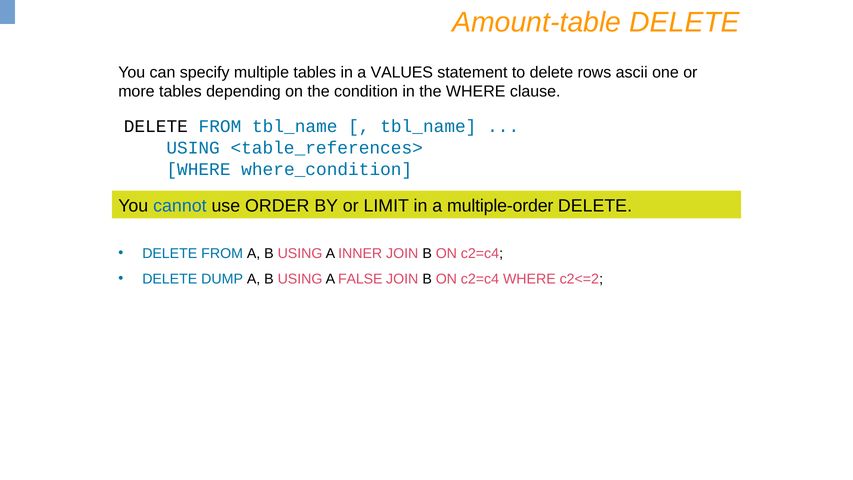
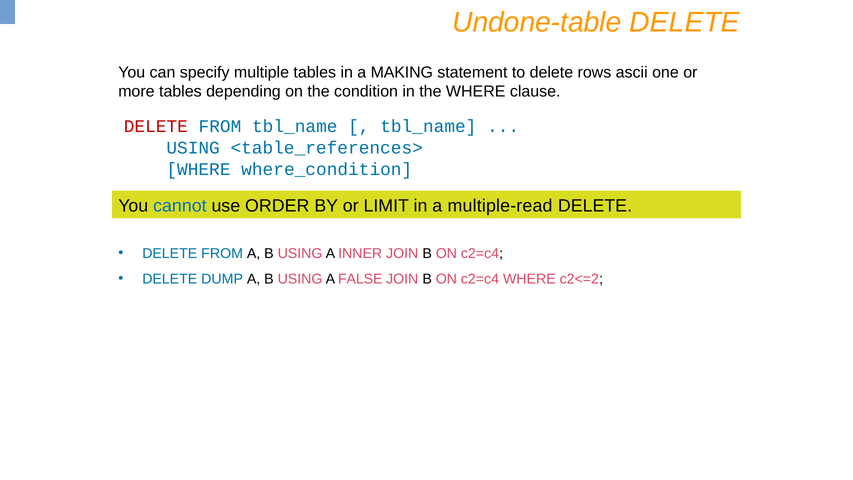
Amount-table: Amount-table -> Undone-table (537, 22)
VALUES: VALUES -> MAKING (402, 72)
DELETE colour: black -> red (156, 126)
multiple-order: multiple-order -> multiple-read (500, 206)
